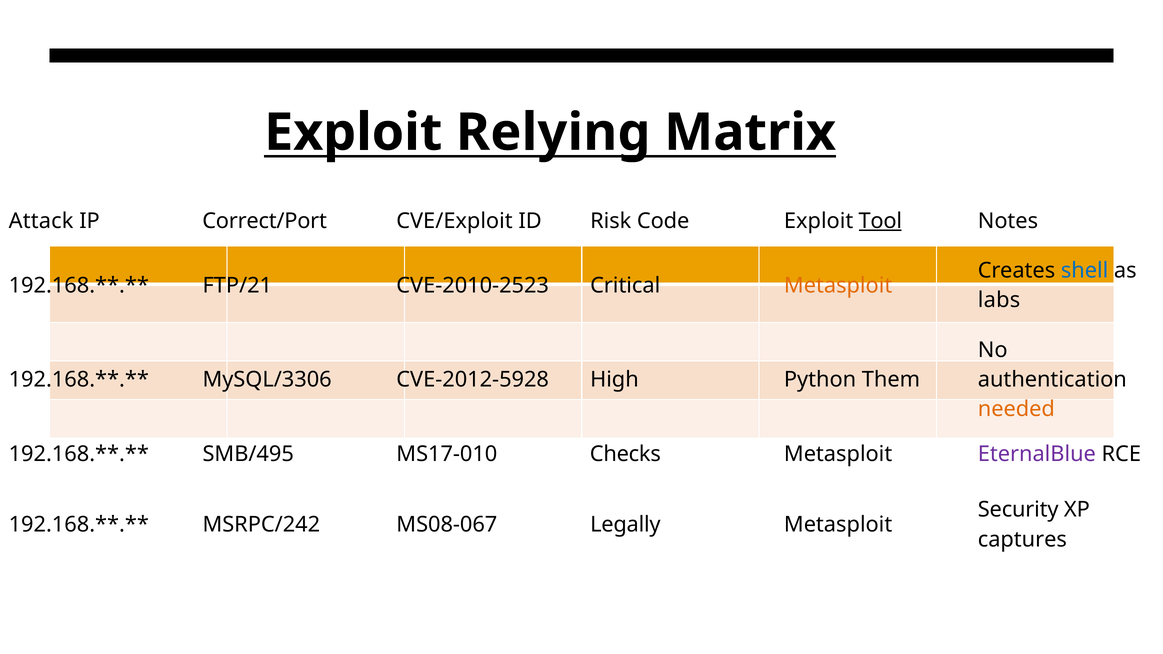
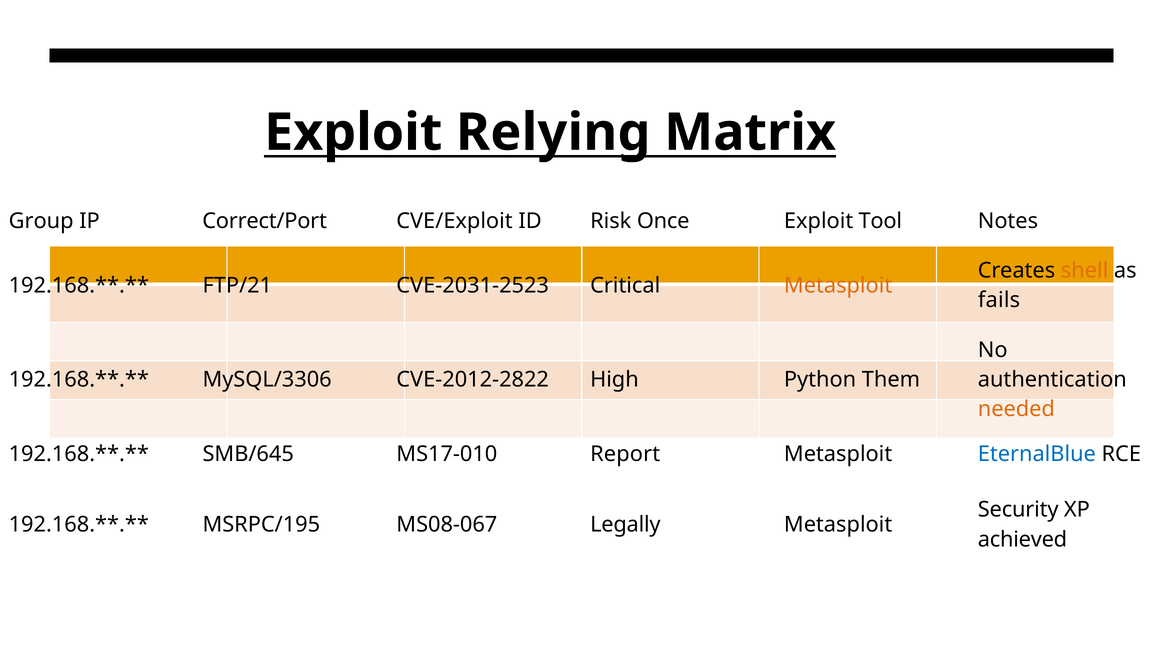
Attack: Attack -> Group (41, 221)
Code: Code -> Once (663, 221)
Tool underline: present -> none (880, 221)
shell colour: blue -> orange (1085, 271)
CVE-2010-2523: CVE-2010-2523 -> CVE-2031-2523 (473, 285)
labs: labs -> fails (999, 300)
CVE-2012-5928: CVE-2012-5928 -> CVE-2012-2822 (473, 380)
SMB/495: SMB/495 -> SMB/645 (248, 454)
Checks: Checks -> Report (625, 454)
EternalBlue colour: purple -> blue (1037, 454)
MSRPC/242: MSRPC/242 -> MSRPC/195 (261, 525)
captures: captures -> achieved (1022, 540)
